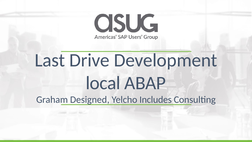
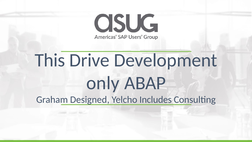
Last: Last -> This (50, 60)
local: local -> only (103, 83)
